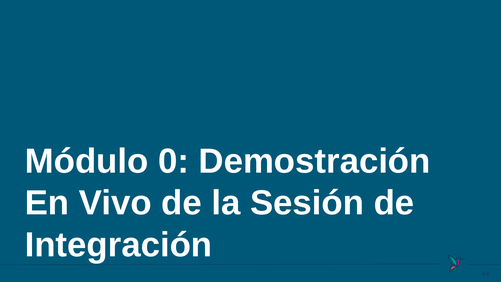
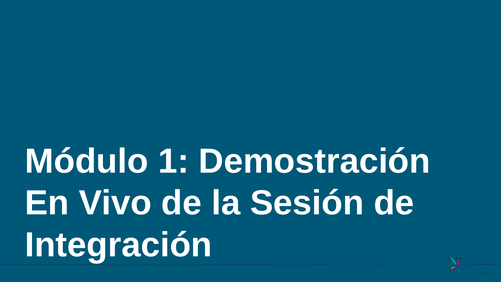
0: 0 -> 1 (173, 161)
